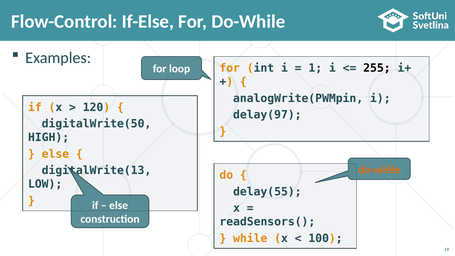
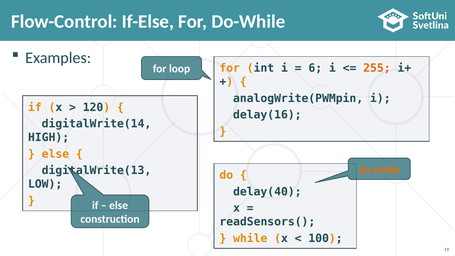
1: 1 -> 6 (315, 68)
255 colour: black -> orange (377, 68)
delay(97: delay(97 -> delay(16 (267, 115)
digitalWrite(50: digitalWrite(50 -> digitalWrite(14 (97, 124)
delay(55: delay(55 -> delay(40 (267, 192)
